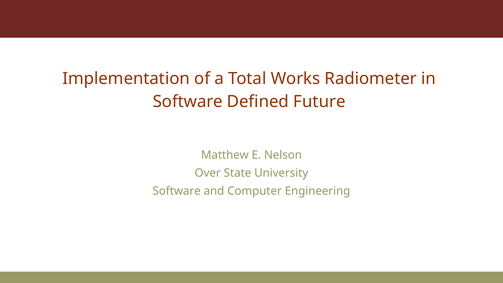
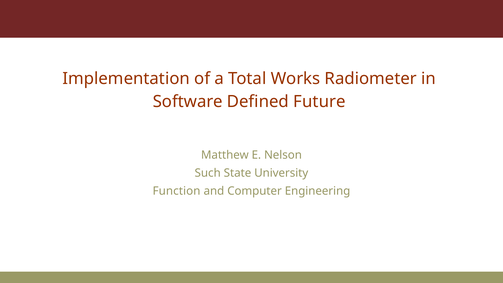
Over: Over -> Such (208, 173)
Software: Software -> Function (177, 191)
